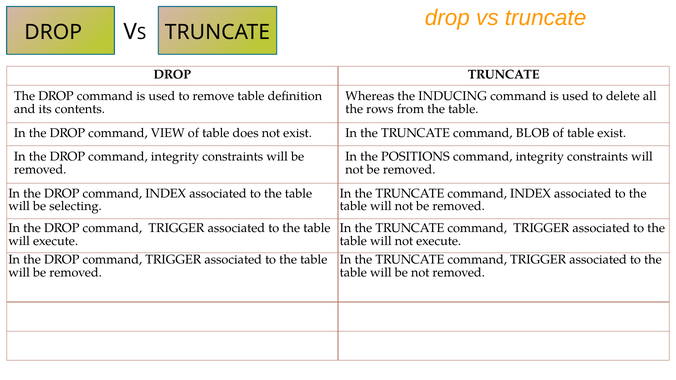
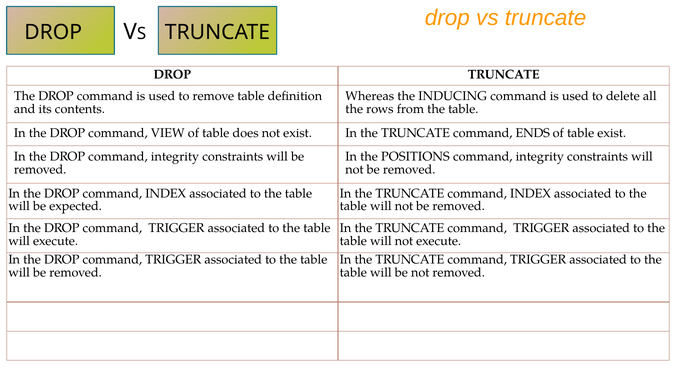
BLOB: BLOB -> ENDS (533, 133)
selecting: selecting -> expected (76, 206)
